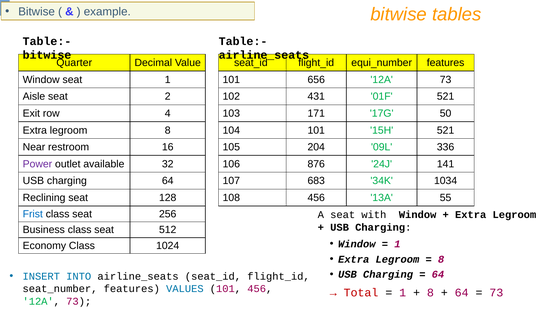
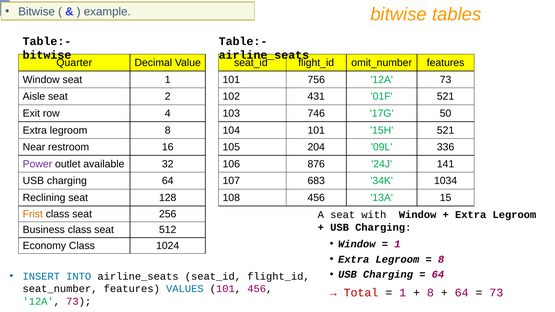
equi_number: equi_number -> omit_number (382, 63)
656: 656 -> 756 (316, 80)
171: 171 -> 746 (316, 113)
55: 55 -> 15 (446, 198)
Frist colour: blue -> orange (33, 214)
